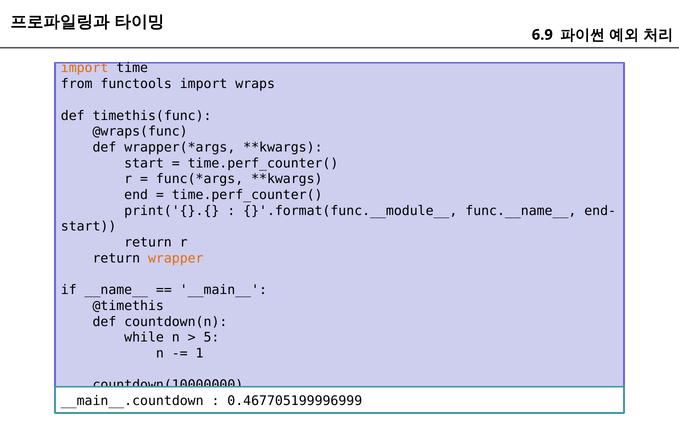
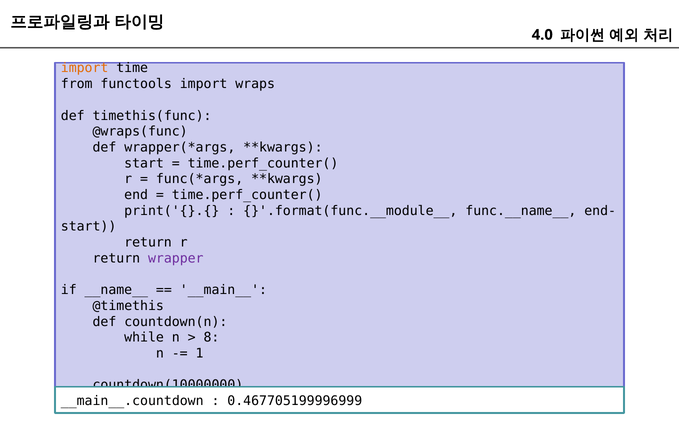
6.9: 6.9 -> 4.0 (542, 35)
wrapper colour: orange -> purple (176, 258)
5: 5 -> 8 (211, 338)
